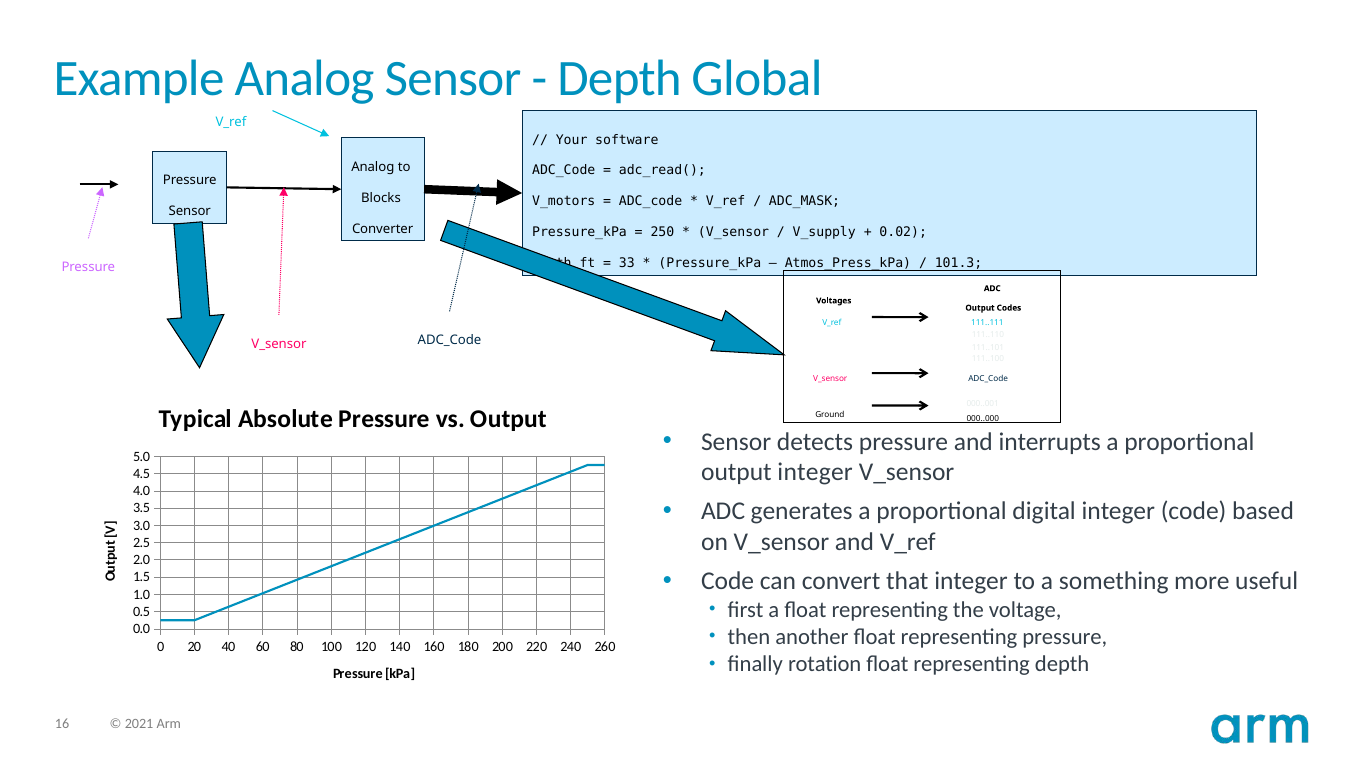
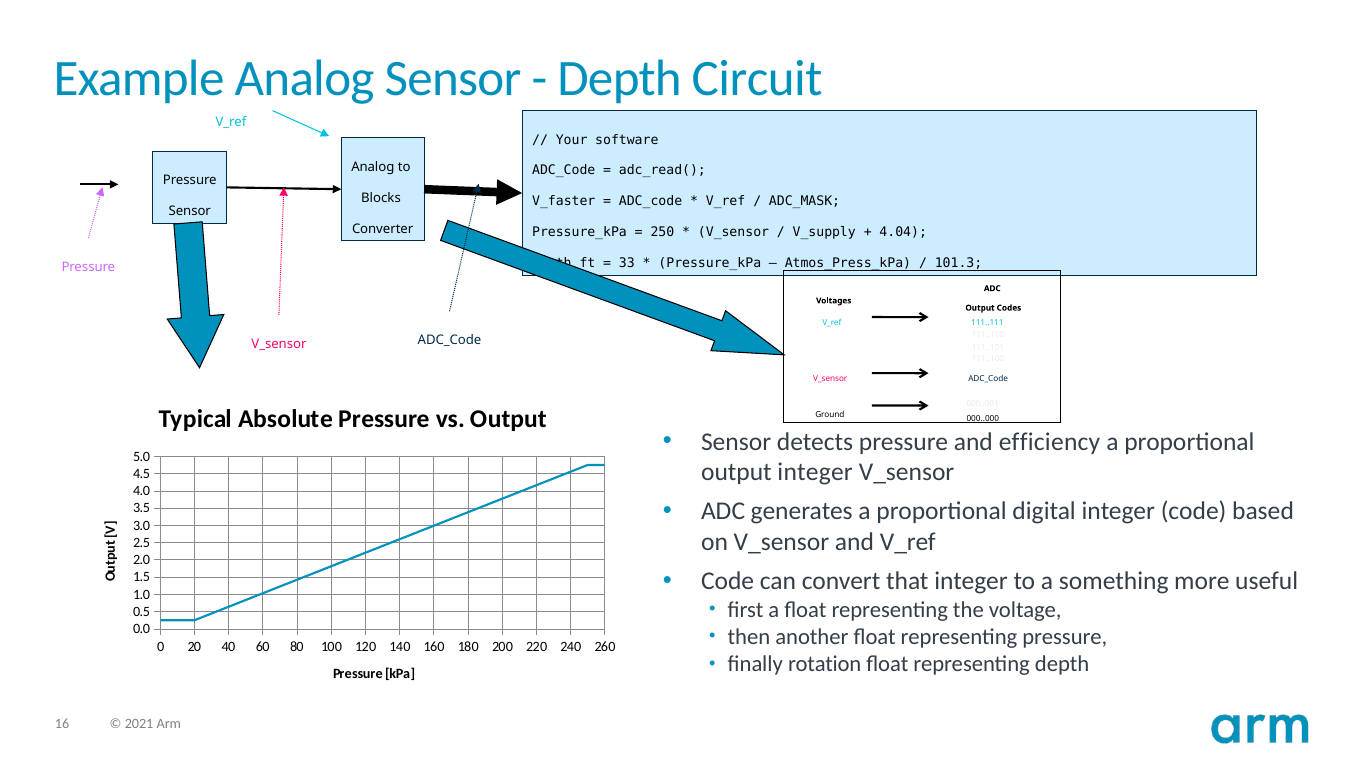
Global: Global -> Circuit (757, 78)
V_motors: V_motors -> V_faster (564, 202)
0.02: 0.02 -> 4.04 (903, 233)
interrupts: interrupts -> efficiency (1050, 442)
